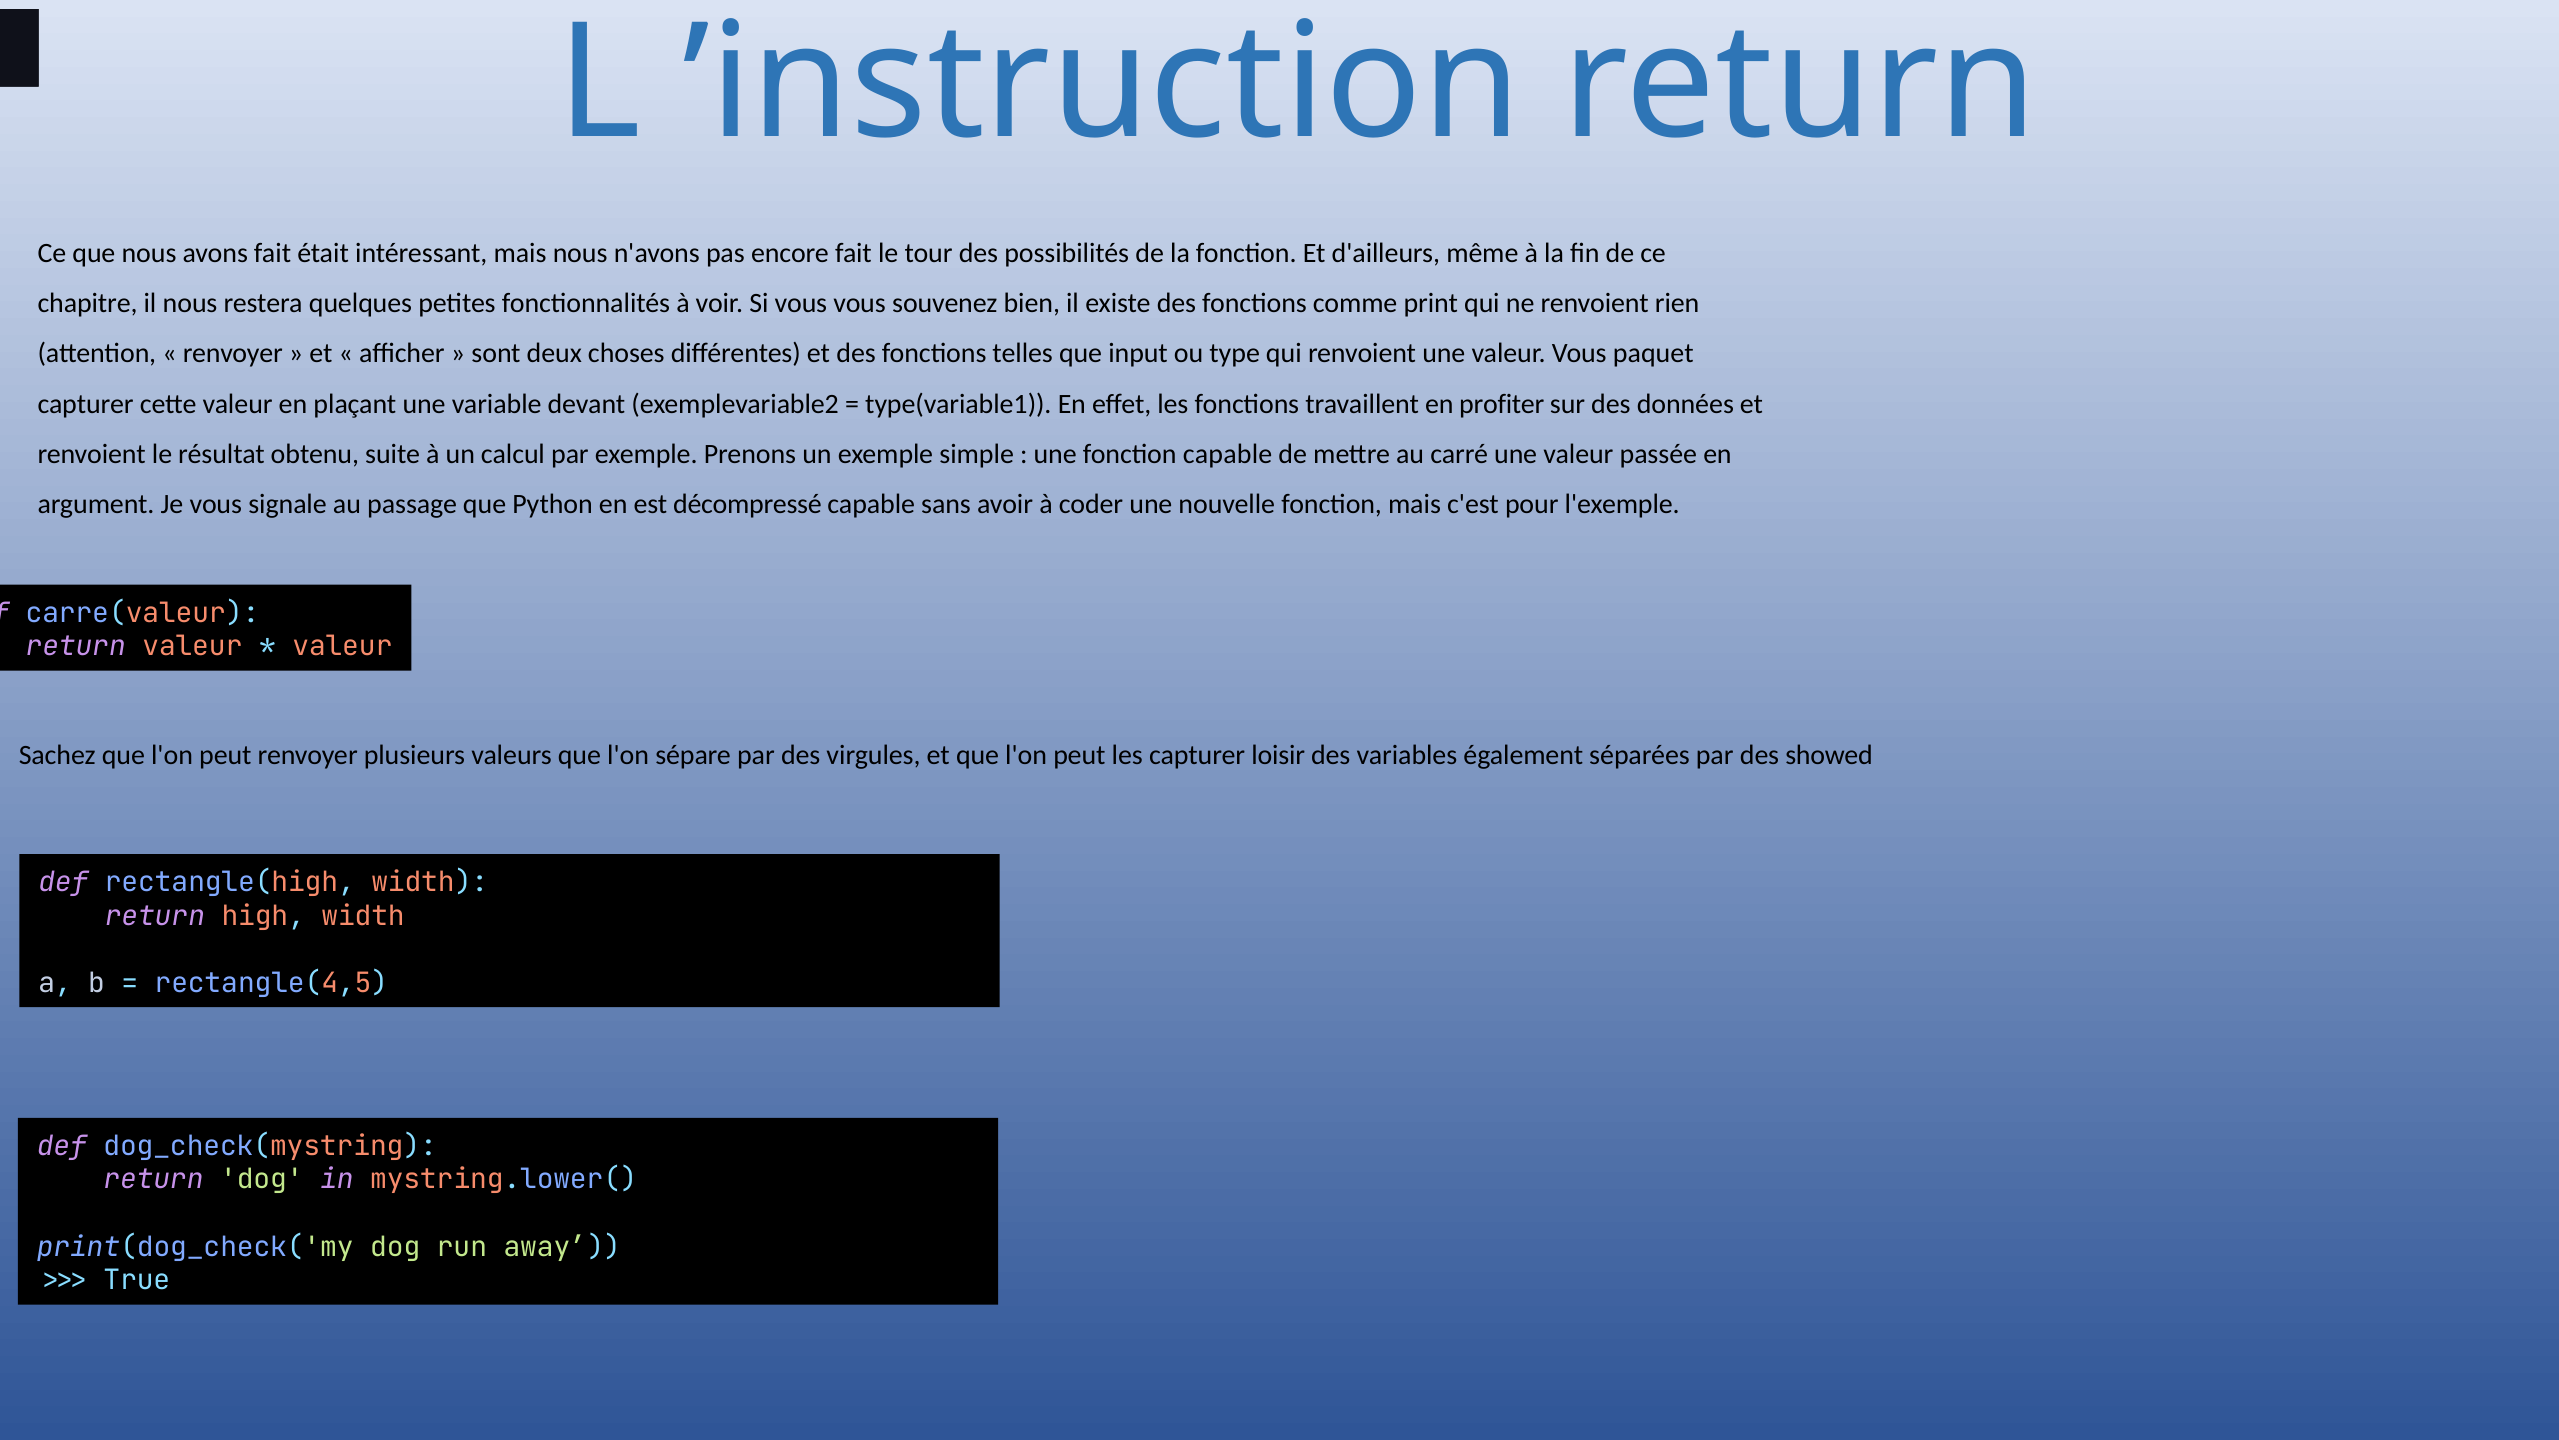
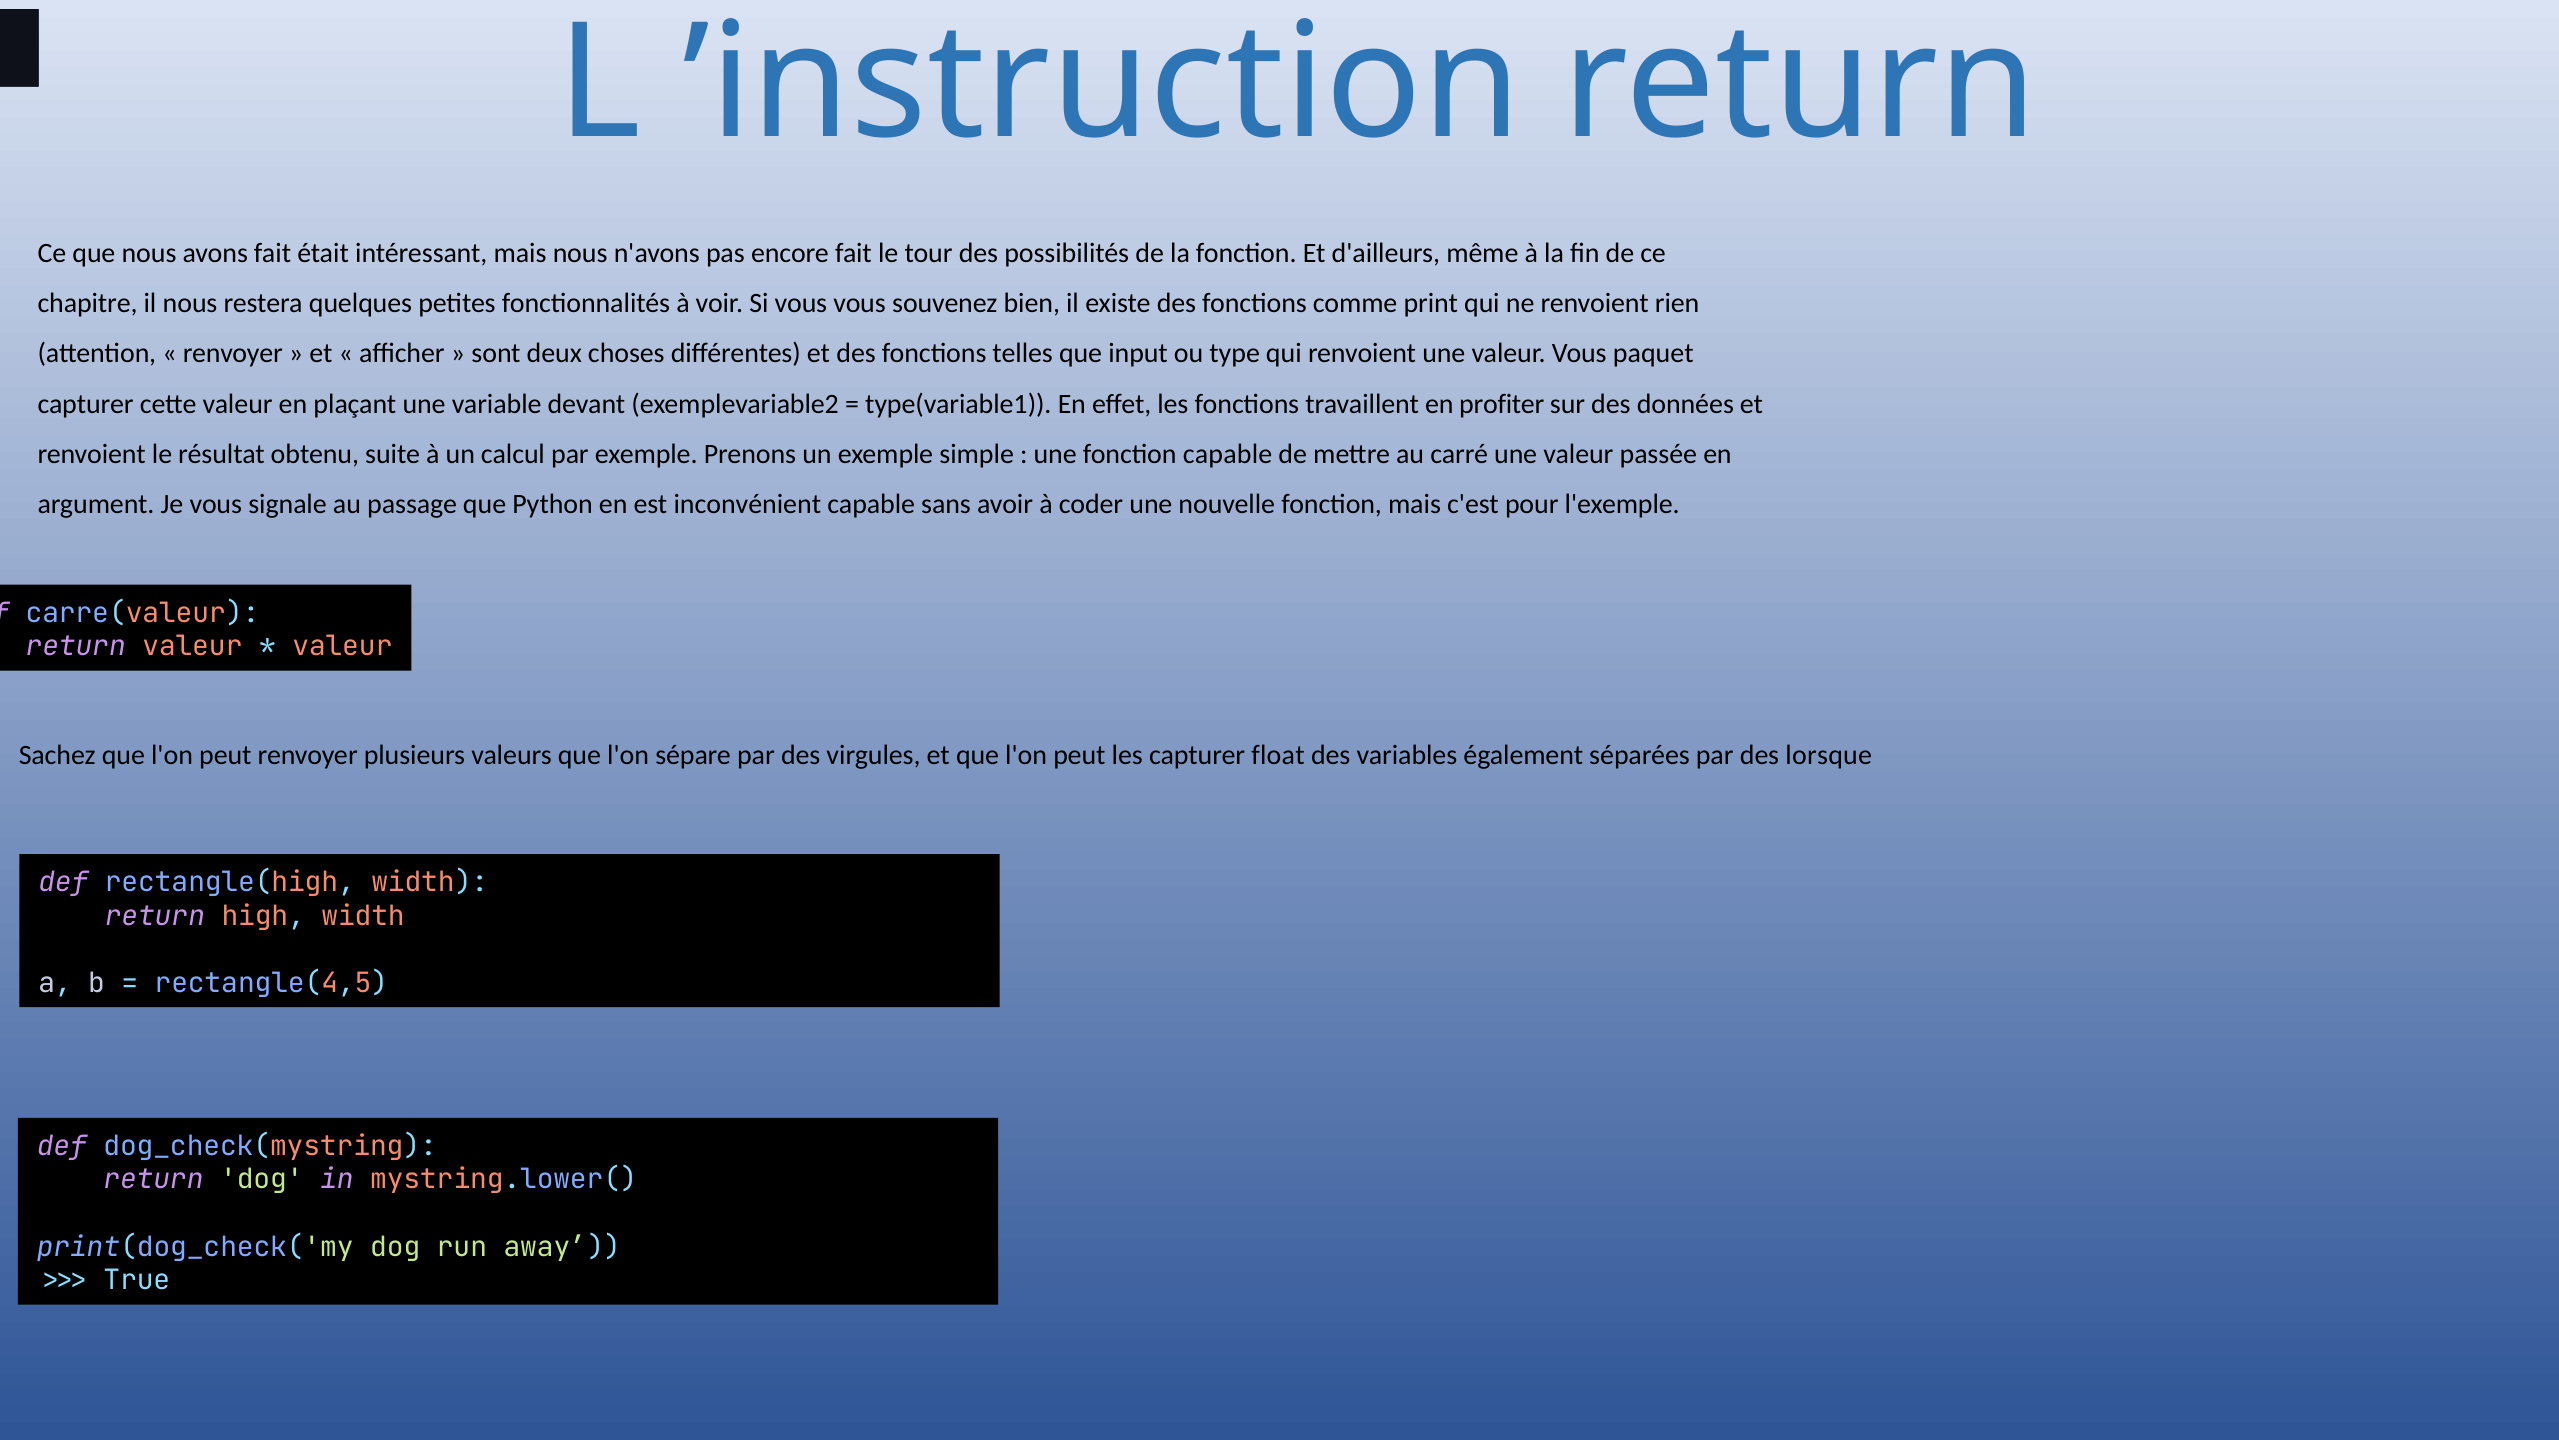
décompressé: décompressé -> inconvénient (747, 504)
loisir: loisir -> float (1278, 755)
showed: showed -> lorsque (1829, 755)
